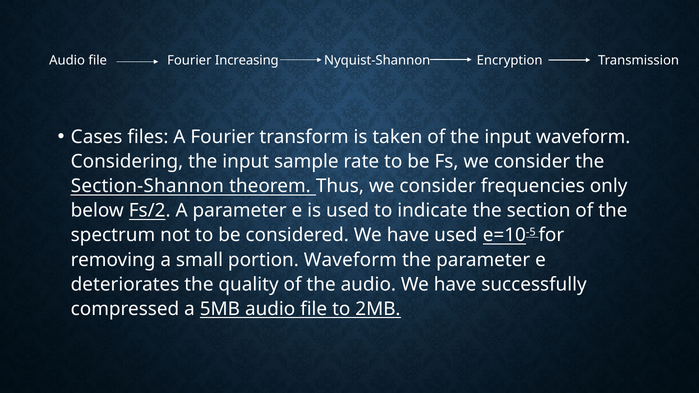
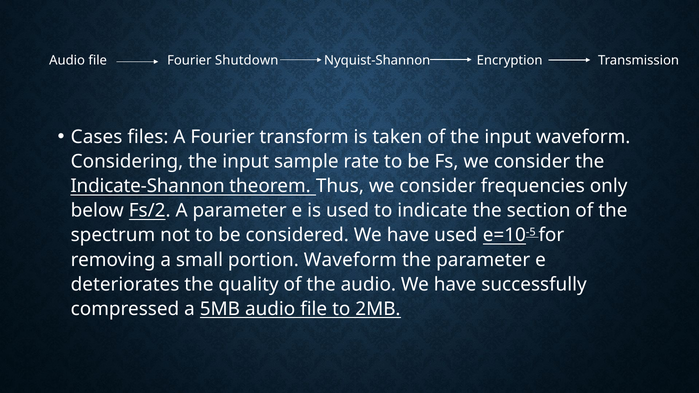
Increasing: Increasing -> Shutdown (247, 61)
Section-Shannon: Section-Shannon -> Indicate-Shannon (148, 186)
